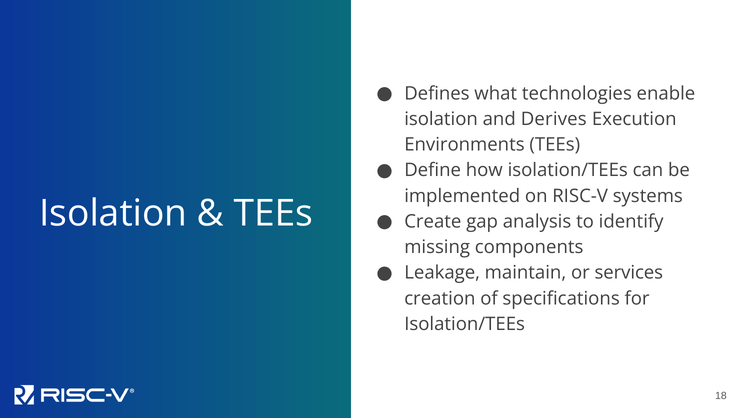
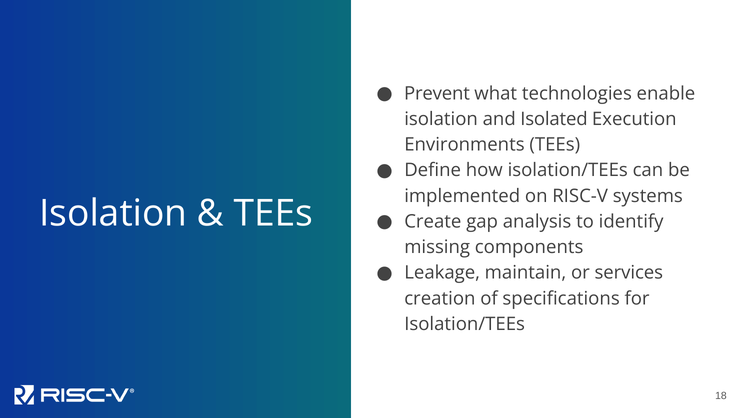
Defines: Defines -> Prevent (437, 94)
Derives: Derives -> Isolated (554, 119)
